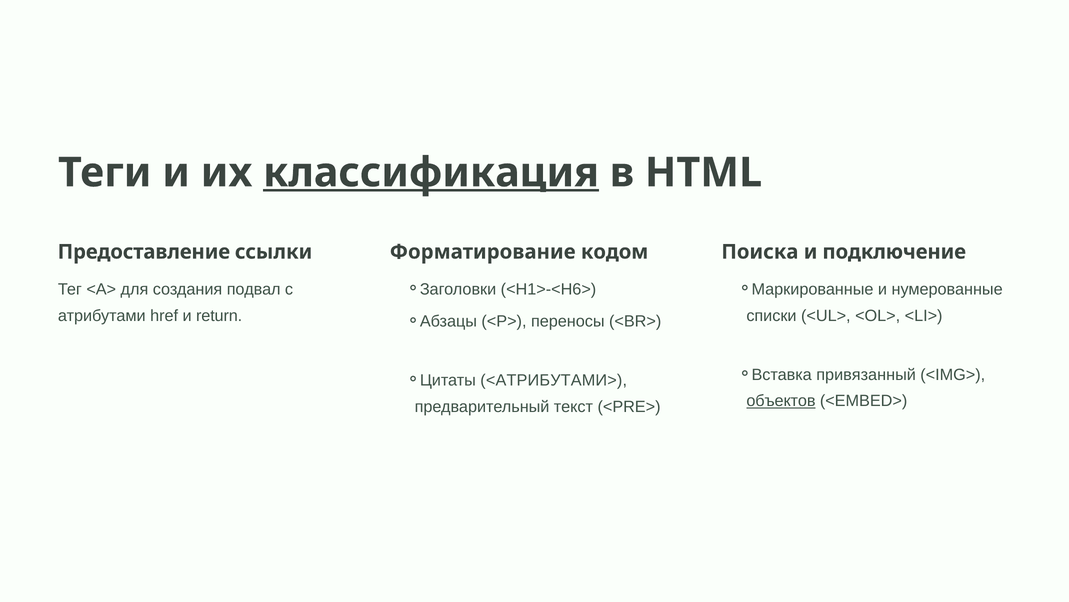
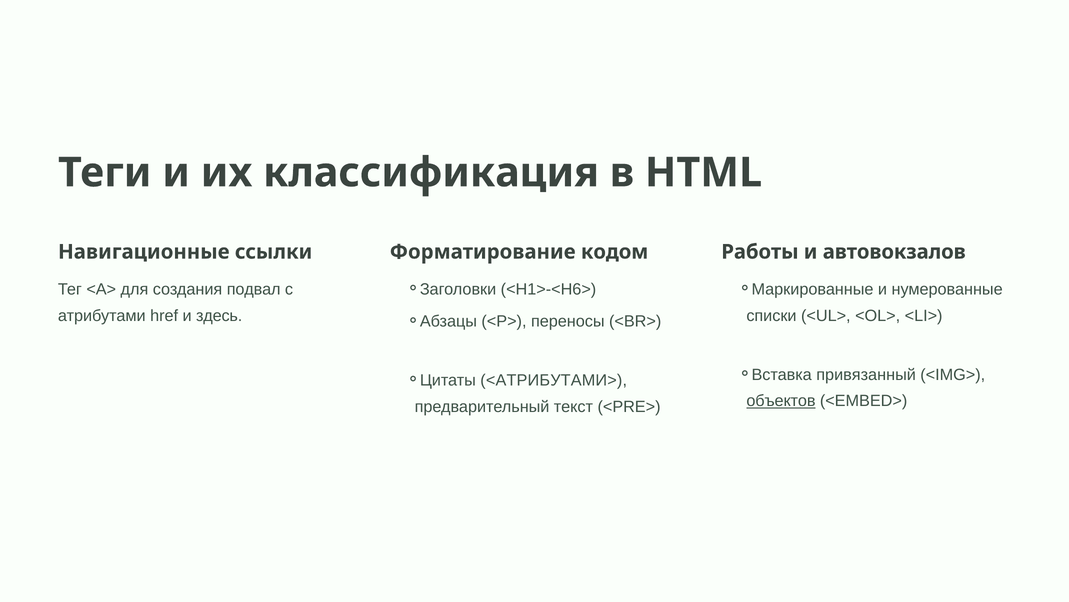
классификация underline: present -> none (431, 173)
Предоставление: Предоставление -> Навигационные (144, 252)
Поиска: Поиска -> Работы (760, 252)
подключение: подключение -> автовокзалов (894, 252)
return: return -> здесь (219, 315)
